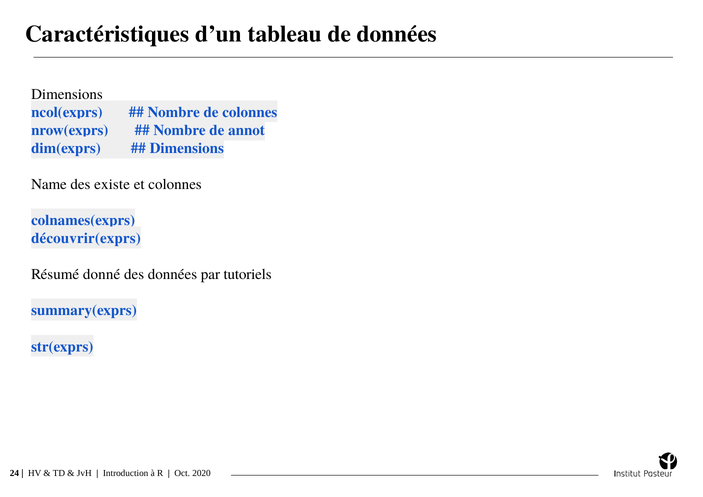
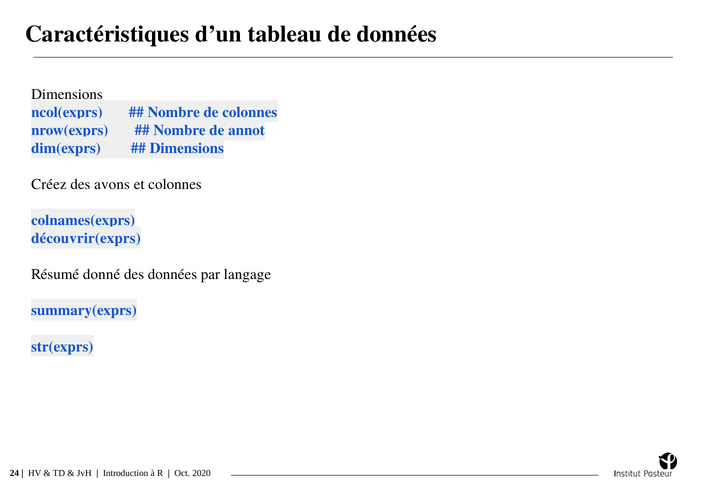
Name: Name -> Créez (49, 184)
existe: existe -> avons (112, 184)
tutoriels: tutoriels -> langage (247, 274)
